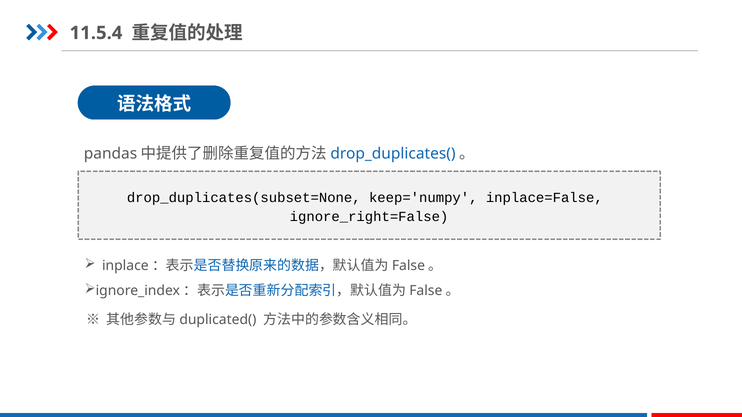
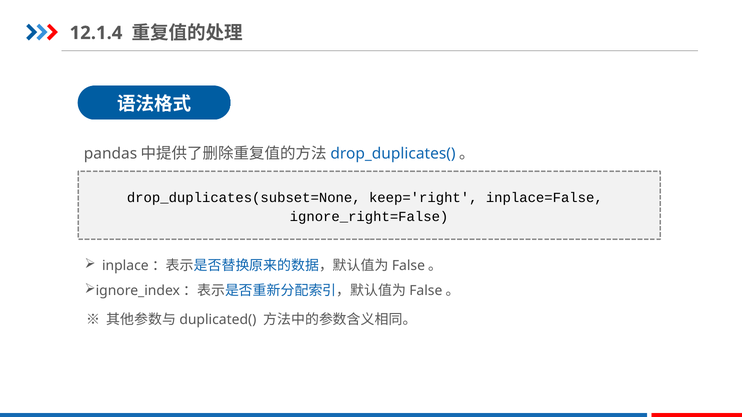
11.5.4: 11.5.4 -> 12.1.4 (96, 33)
keep='numpy: keep='numpy -> keep='right (423, 198)
